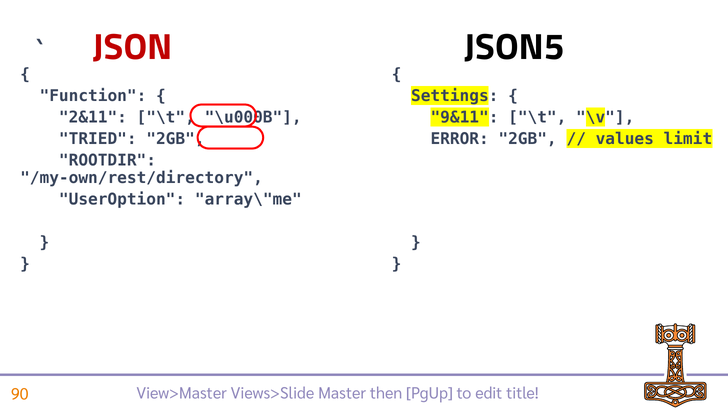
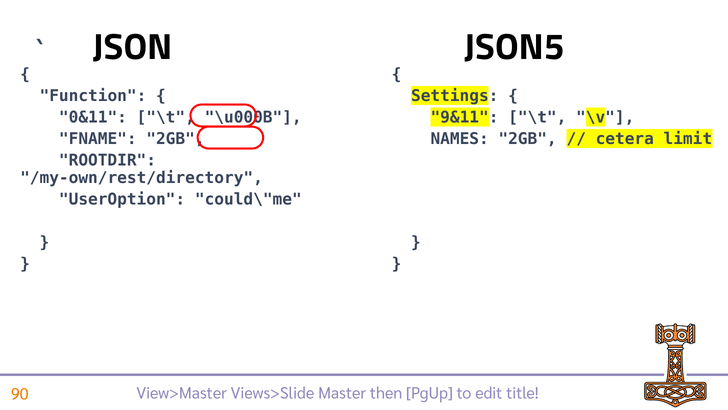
JSON colour: red -> black (133, 47)
2&11: 2&11 -> 0&11 (93, 117)
TRIED: TRIED -> FNAME (98, 139)
ERROR: ERROR -> NAMES (460, 139)
values: values -> cetera (625, 139)
array\"me: array\"me -> could\"me (248, 199)
